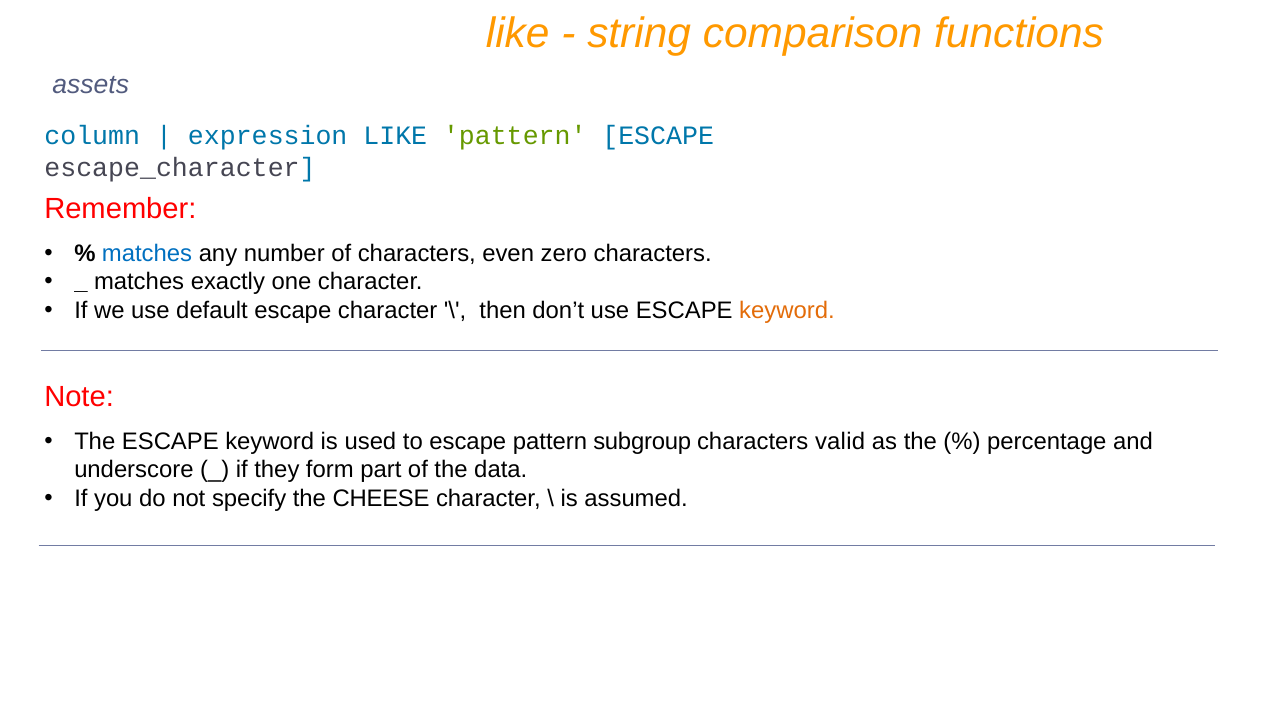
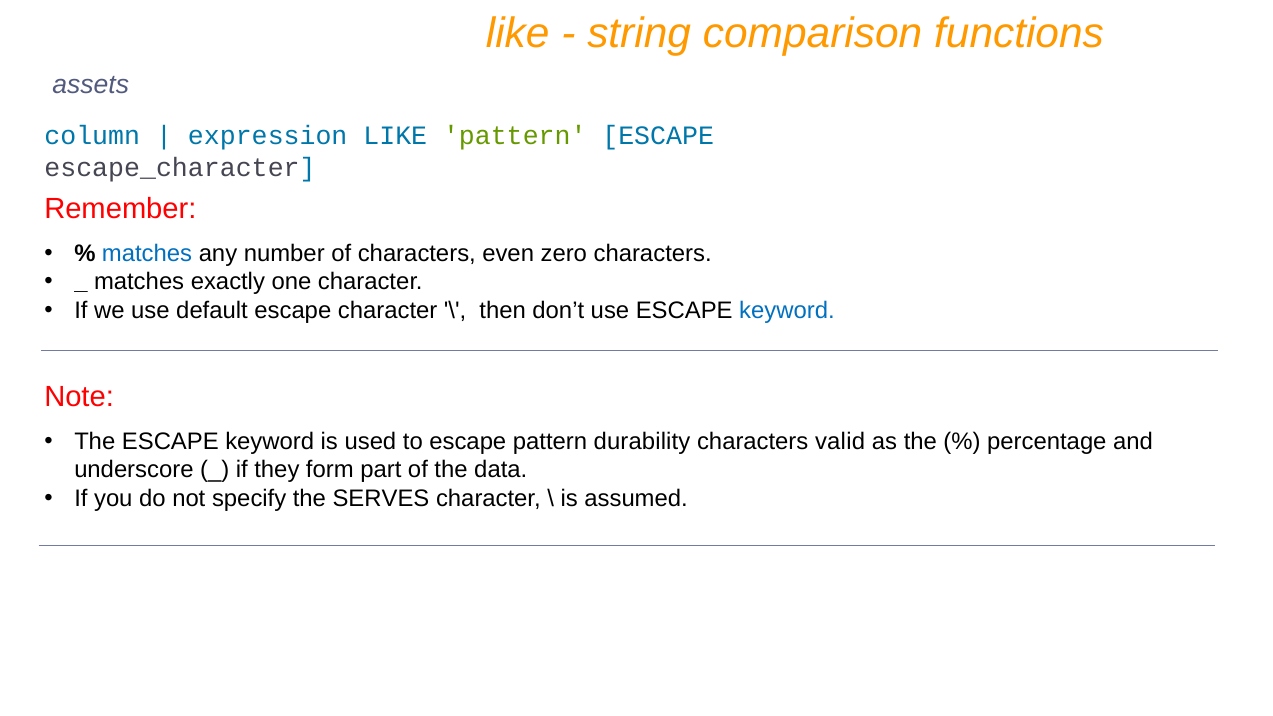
keyword colour: orange -> blue (787, 311)
subgroup: subgroup -> durability (642, 441)
CHEESE: CHEESE -> SERVES (381, 499)
